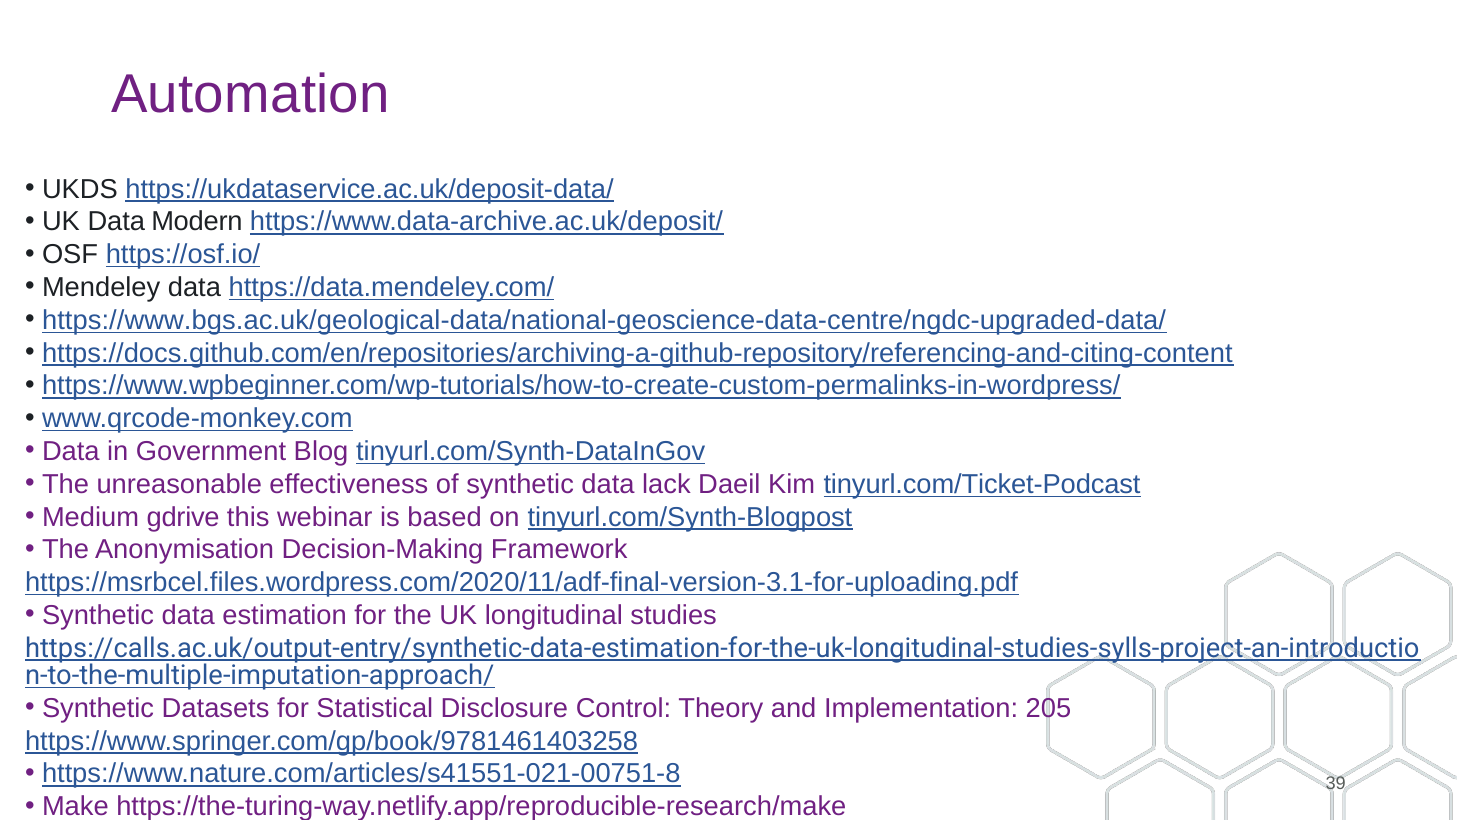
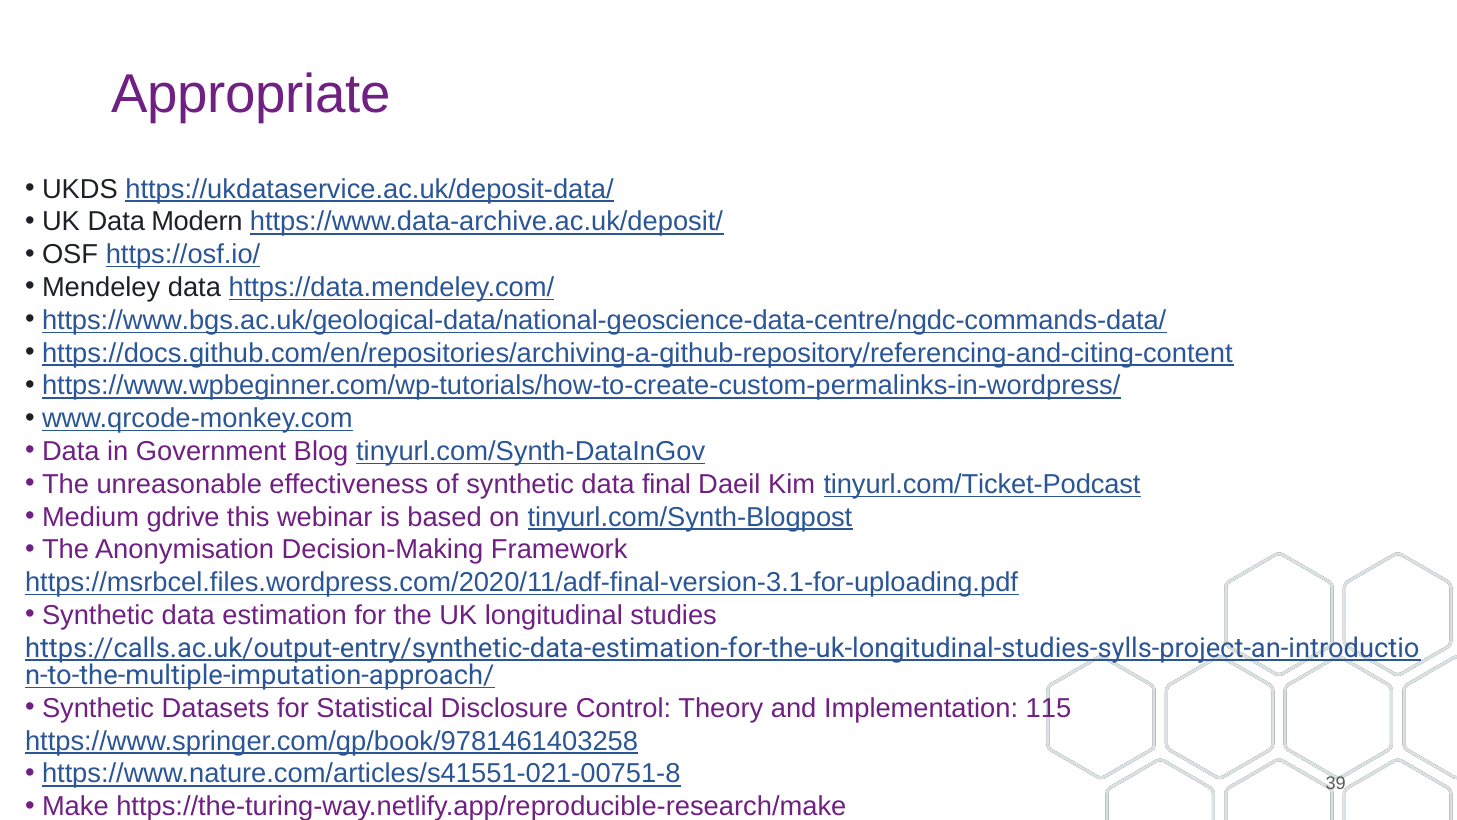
Automation: Automation -> Appropriate (251, 95)
https://www.bgs.ac.uk/geological-data/national-geoscience-data-centre/ngdc-upgraded-data/: https://www.bgs.ac.uk/geological-data/national-geoscience-data-centre/ngdc-upgraded-data/ -> https://www.bgs.ac.uk/geological-data/national-geoscience-data-centre/ngdc-commands-data/ (604, 320)
lack: lack -> final (667, 484)
205: 205 -> 115 (1048, 708)
